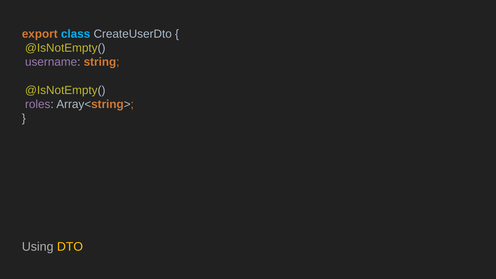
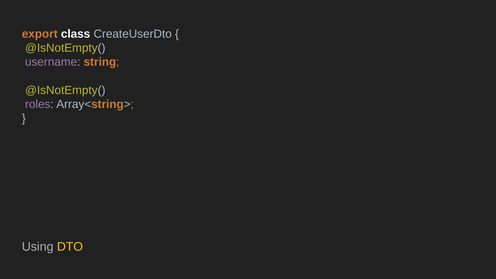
class colour: light blue -> white (76, 34)
